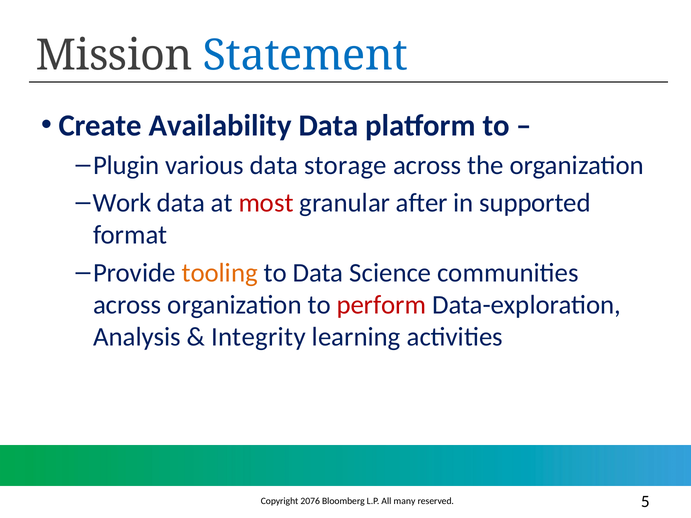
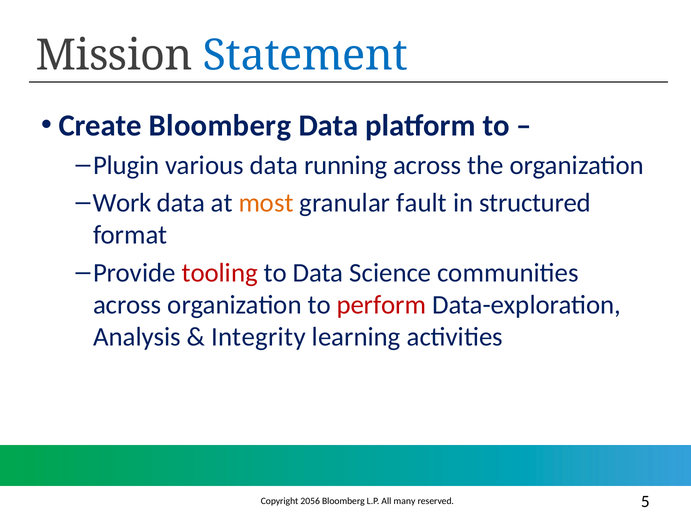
Create Availability: Availability -> Bloomberg (220, 126)
storage: storage -> running (346, 165)
most colour: red -> orange (266, 203)
after: after -> fault (422, 203)
supported: supported -> structured (535, 203)
tooling colour: orange -> red (220, 273)
2076: 2076 -> 2056 (310, 501)
